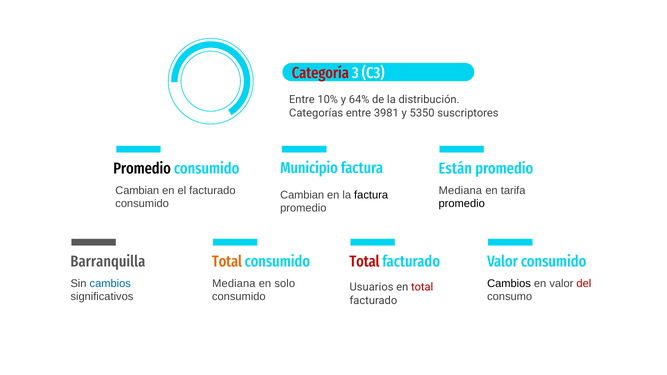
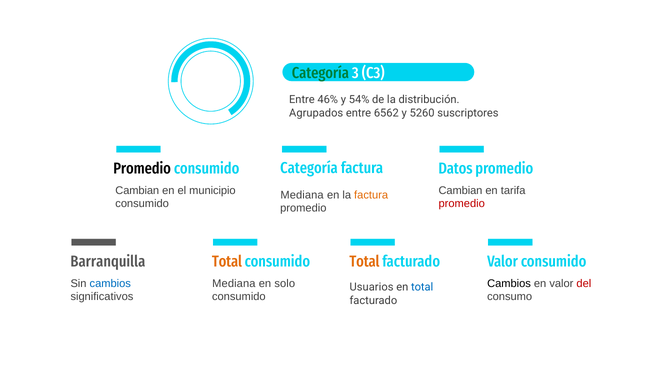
Categoría colour: red -> green (320, 73)
10%: 10% -> 46% (328, 100)
64%: 64% -> 54% (359, 100)
Categorías: Categorías -> Agrupados (316, 113)
3981: 3981 -> 6562 (386, 113)
5350: 5350 -> 5260 (422, 113)
Municipio: Municipio -> Categoría (309, 168)
Están: Están -> Datos (456, 169)
el facturado: facturado -> municipio (212, 191)
Mediana: Mediana -> Cambian (460, 191)
Cambian: Cambian -> Mediana (302, 195)
factura colour: black -> orange (371, 195)
promedio colour: black -> red (462, 204)
Total colour: red -> orange (364, 262)
total colour: red -> blue (422, 287)
